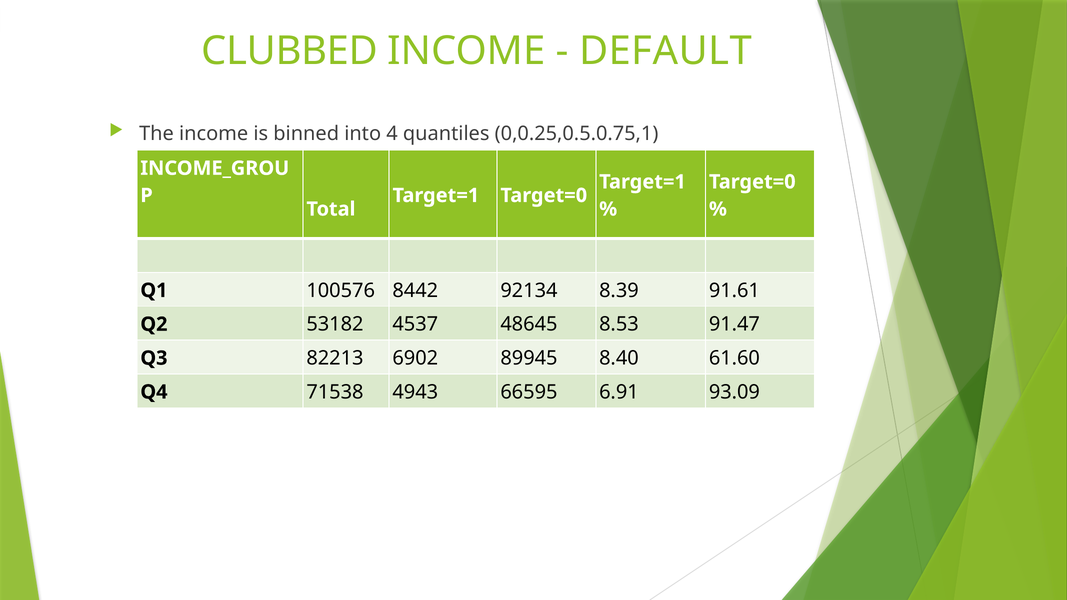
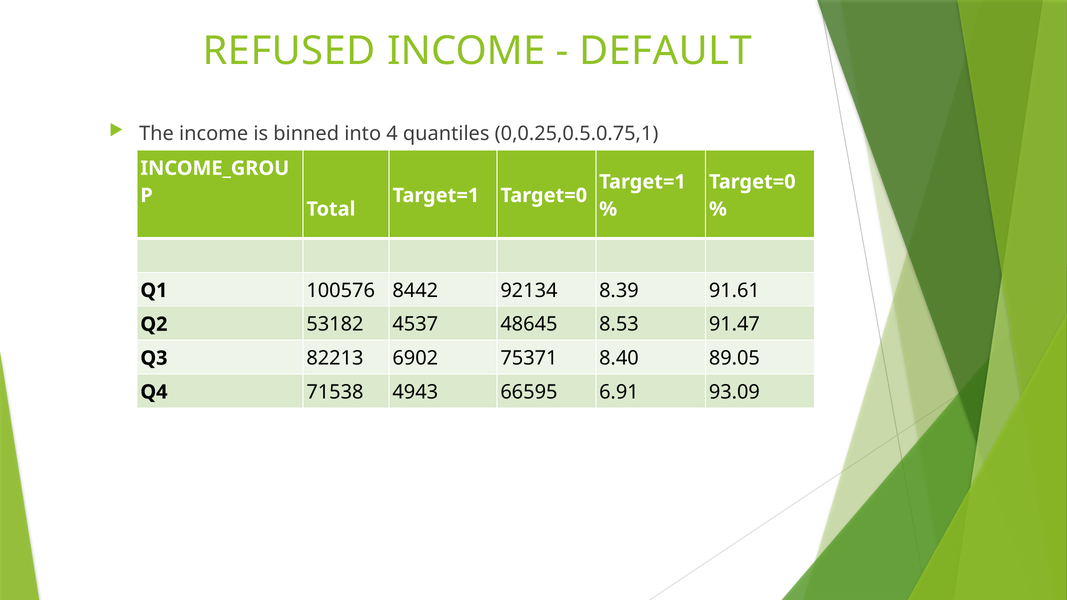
CLUBBED: CLUBBED -> REFUSED (289, 51)
89945: 89945 -> 75371 (529, 358)
61.60: 61.60 -> 89.05 (734, 358)
